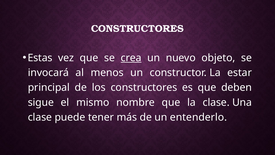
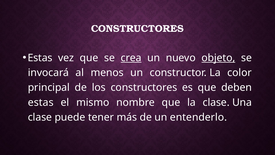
objeto underline: none -> present (218, 58)
estar: estar -> color (240, 73)
sigue: sigue -> estas (41, 102)
